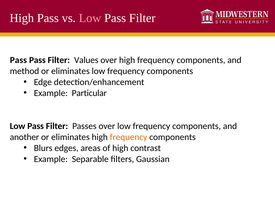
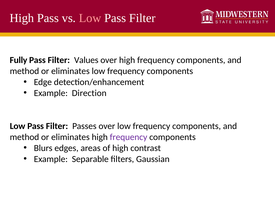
Pass: Pass -> Fully (18, 60)
Particular: Particular -> Direction (89, 93)
another: another -> method (24, 137)
frequency colour: orange -> purple (129, 137)
